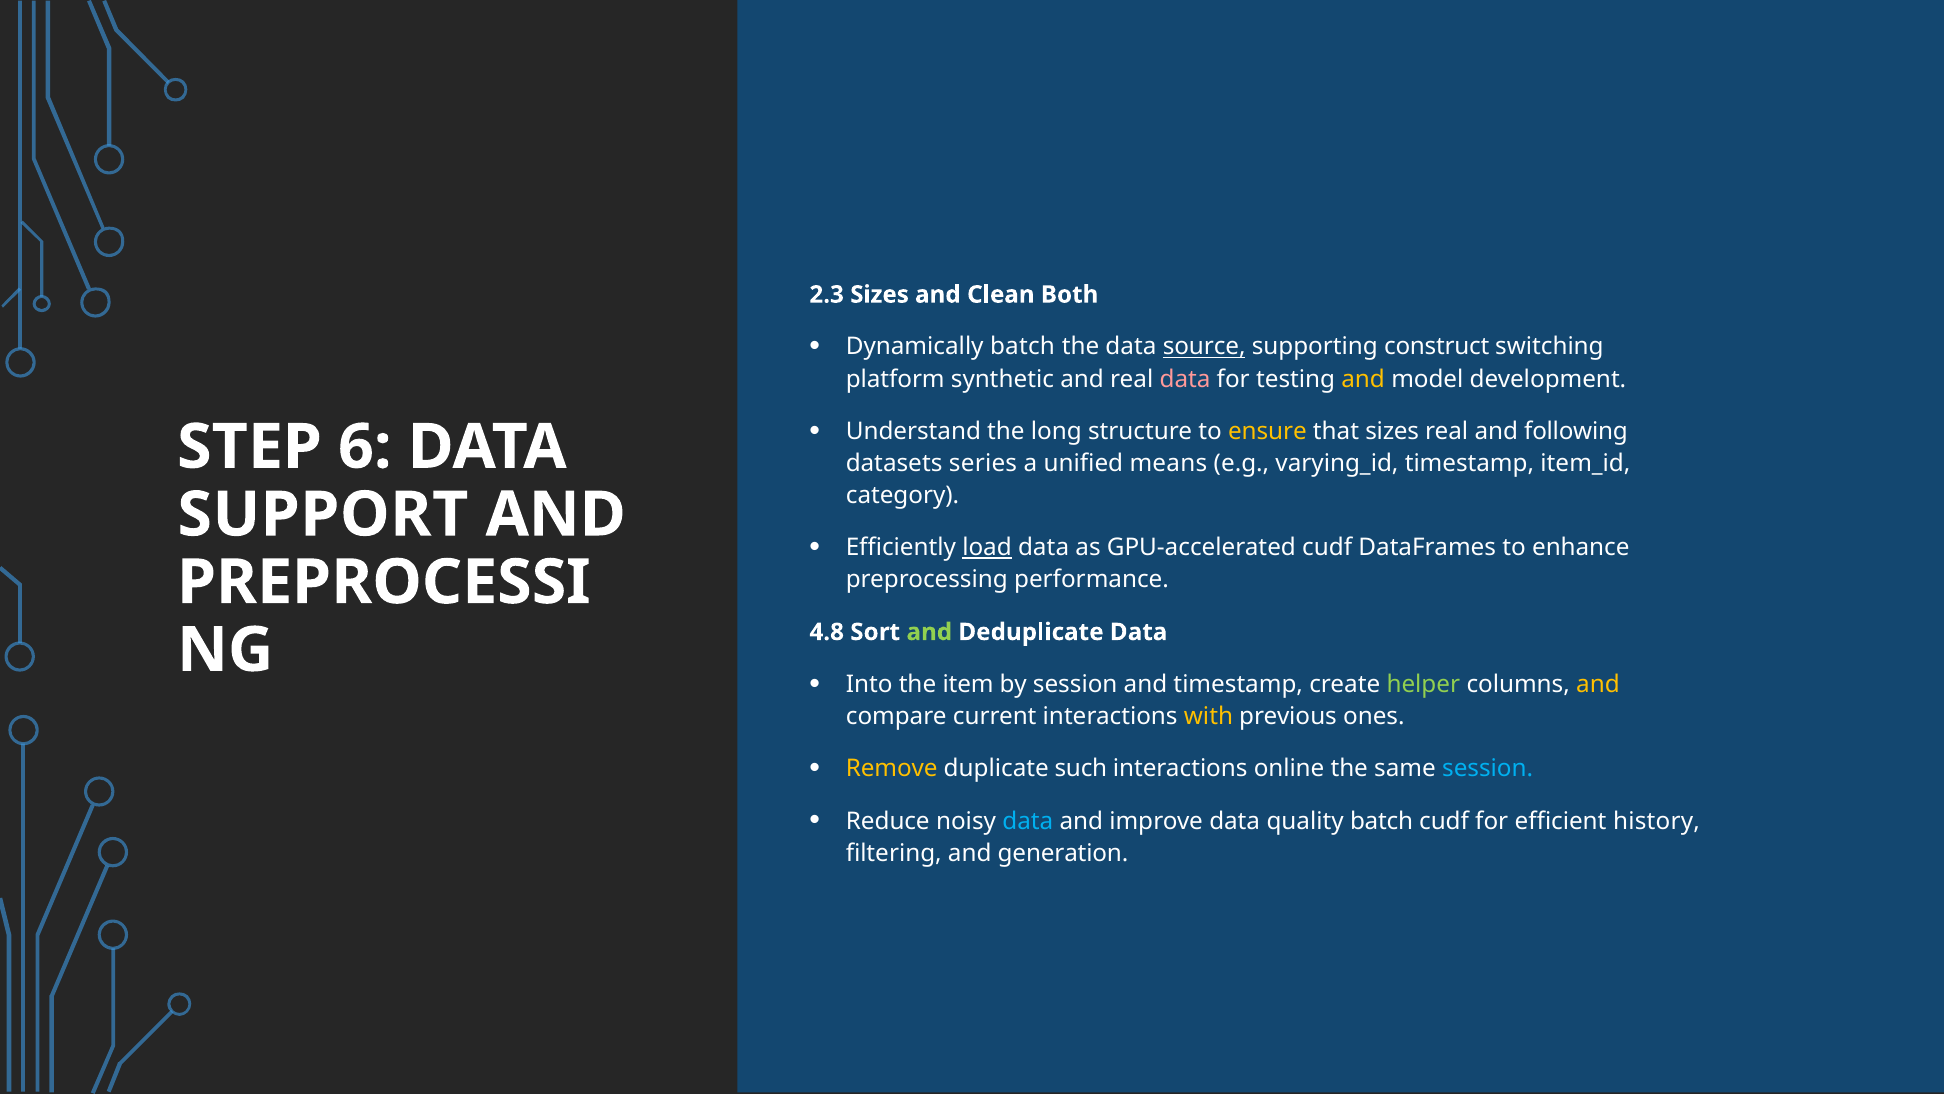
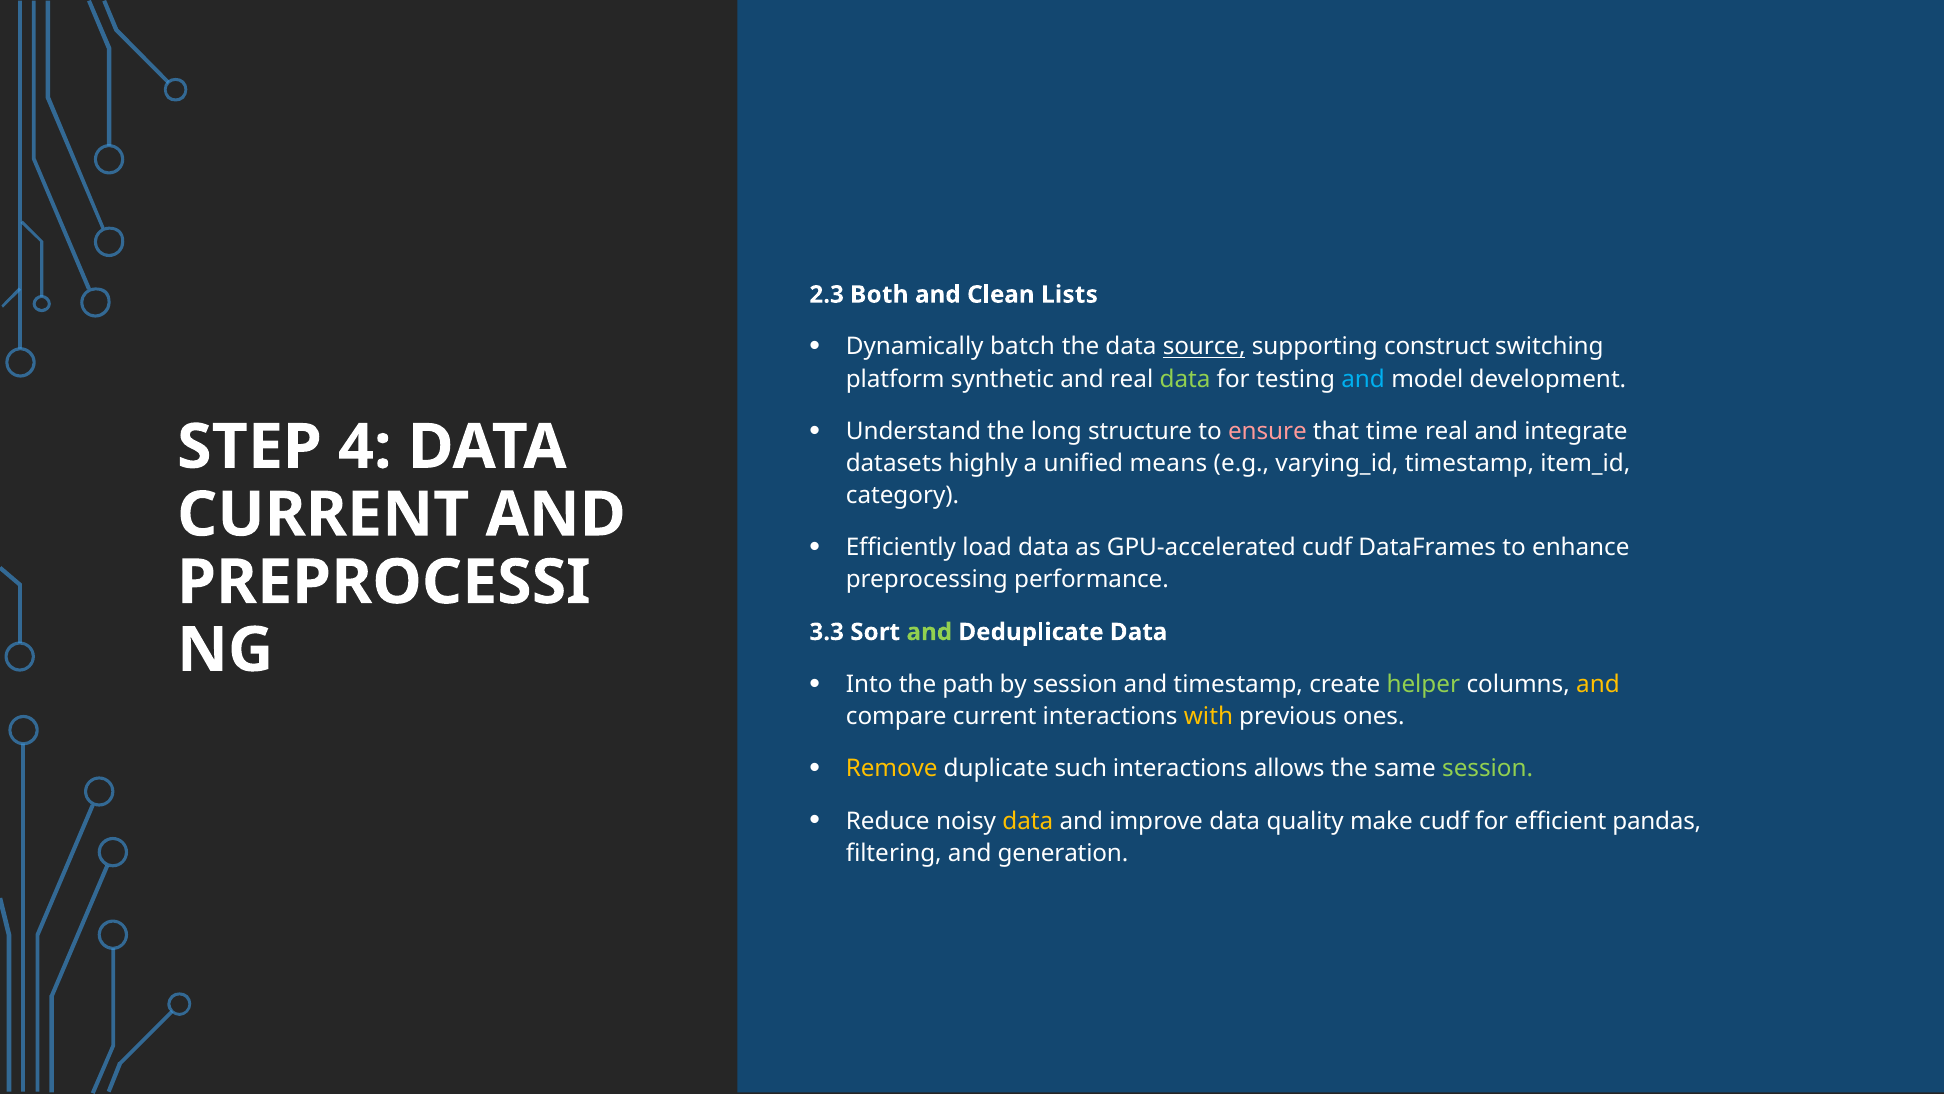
2.3 Sizes: Sizes -> Both (879, 294)
Both: Both -> Lists (1069, 294)
data colour: pink -> light green (1185, 379)
and colour: yellow -> light blue (1363, 379)
ensure colour: yellow -> pink (1267, 431)
that sizes: sizes -> time (1392, 431)
following: following -> integrate (1576, 431)
6: 6 -> 4 (365, 447)
series: series -> highly (983, 463)
SUPPORT: SUPPORT -> CURRENT (323, 515)
load underline: present -> none (987, 547)
4.8: 4.8 -> 3.3 (827, 632)
item: item -> path (968, 684)
online: online -> allows (1289, 768)
session colour: light blue -> light green (1488, 768)
data colour: light blue -> yellow (1028, 821)
quality batch: batch -> make (1381, 821)
history: history -> pandas (1657, 821)
